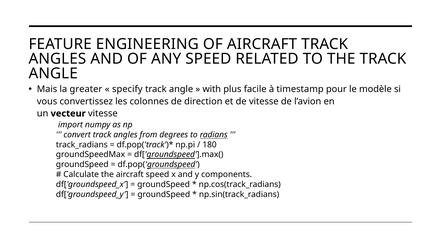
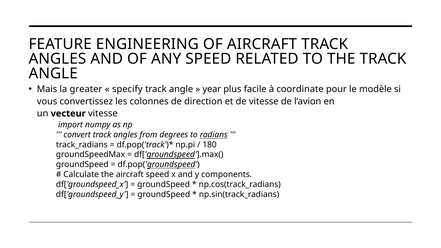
with: with -> year (212, 89)
timestamp: timestamp -> coordinate (300, 89)
